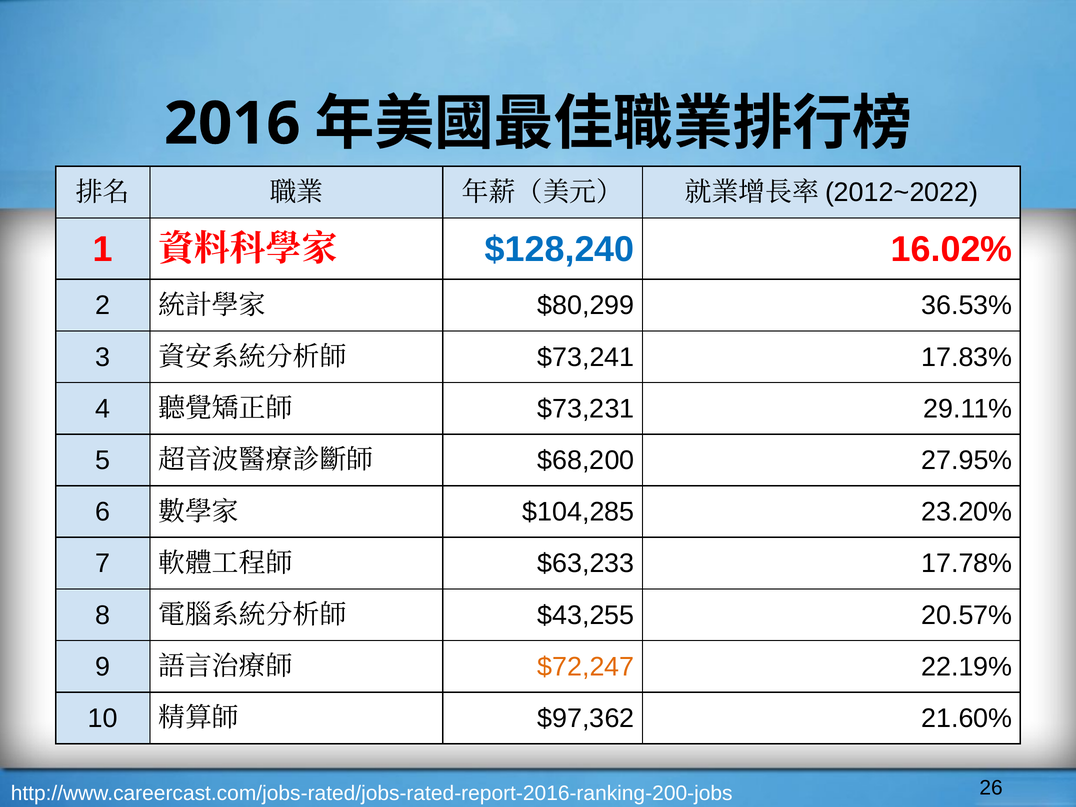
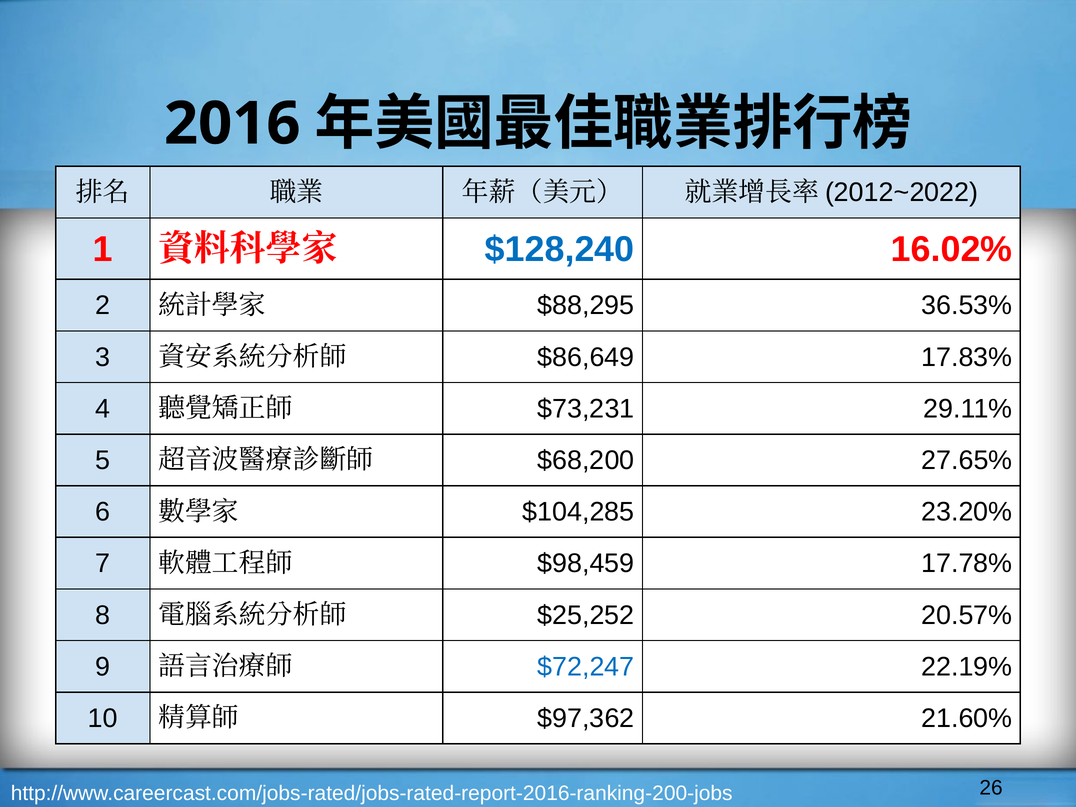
$80,299: $80,299 -> $88,295 (586, 306)
$73,241: $73,241 -> $86,649 (586, 357)
27.95%: 27.95% -> 27.65% (967, 460)
$63,233: $63,233 -> $98,459 (586, 564)
$43,255: $43,255 -> $25,252 (586, 615)
$72,247 colour: orange -> blue (586, 667)
